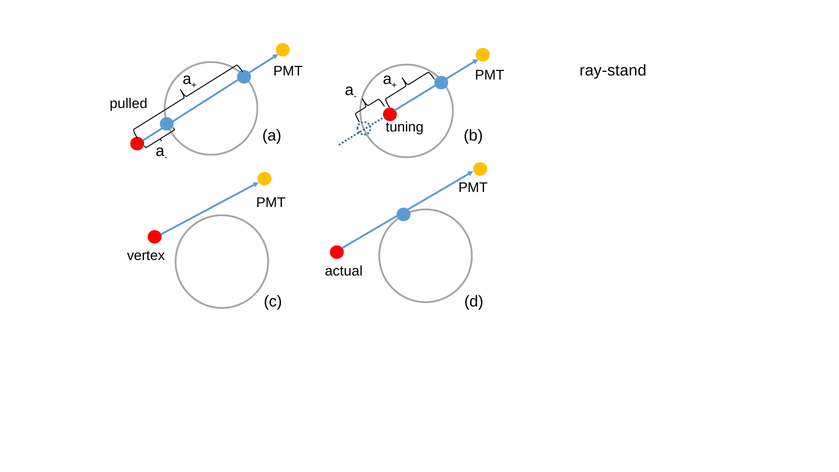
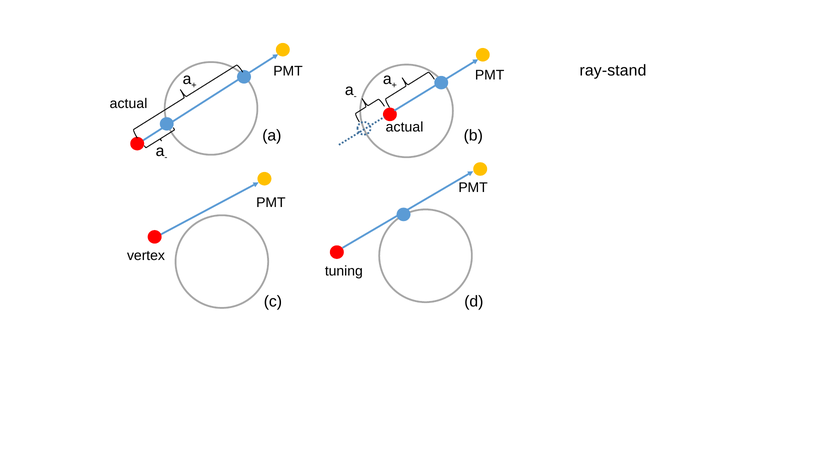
pulled: pulled -> actual (129, 104)
tuning: tuning -> actual (405, 127)
actual: actual -> tuning (344, 271)
